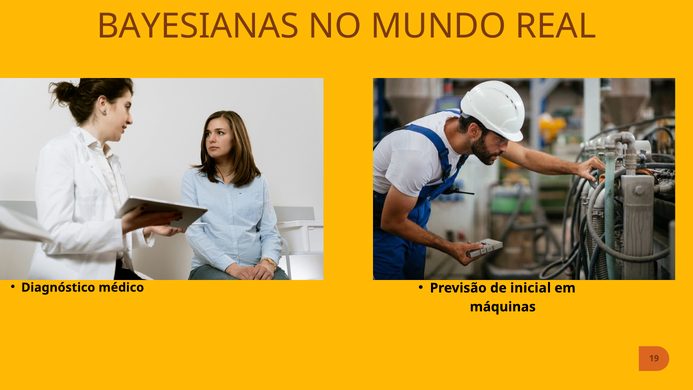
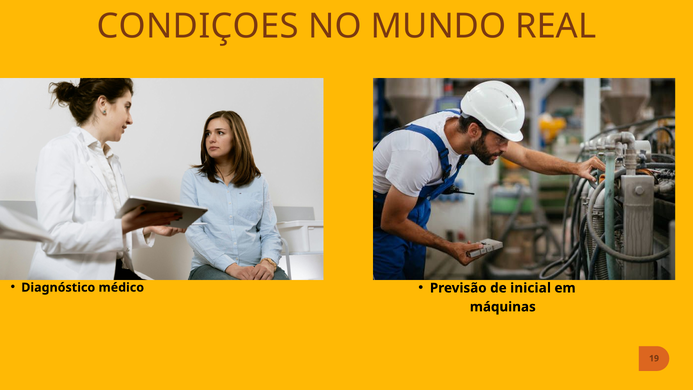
BAYESIANAS: BAYESIANAS -> CONDIÇOES (198, 26)
